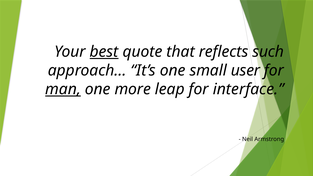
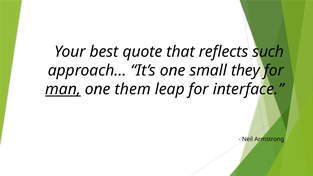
best underline: present -> none (104, 52)
user: user -> they (245, 71)
more: more -> them (133, 89)
